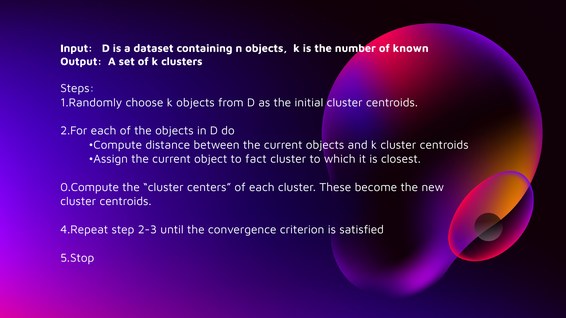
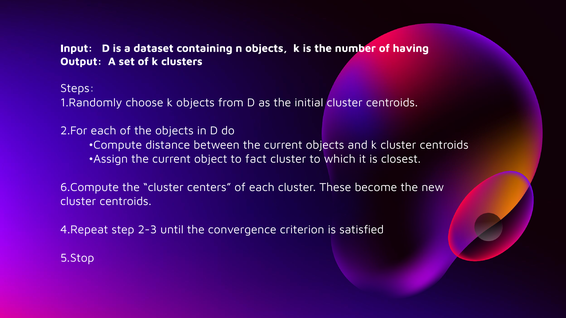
known: known -> having (411, 48)
0.Compute: 0.Compute -> 6.Compute (90, 188)
